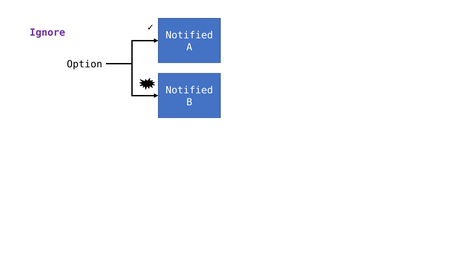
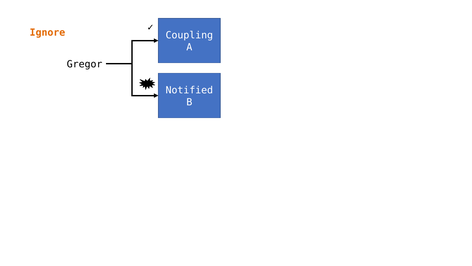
Ignore colour: purple -> orange (47, 33)
Notified: Notified -> Coupling (189, 35)
Option: Option -> Gregor (85, 64)
